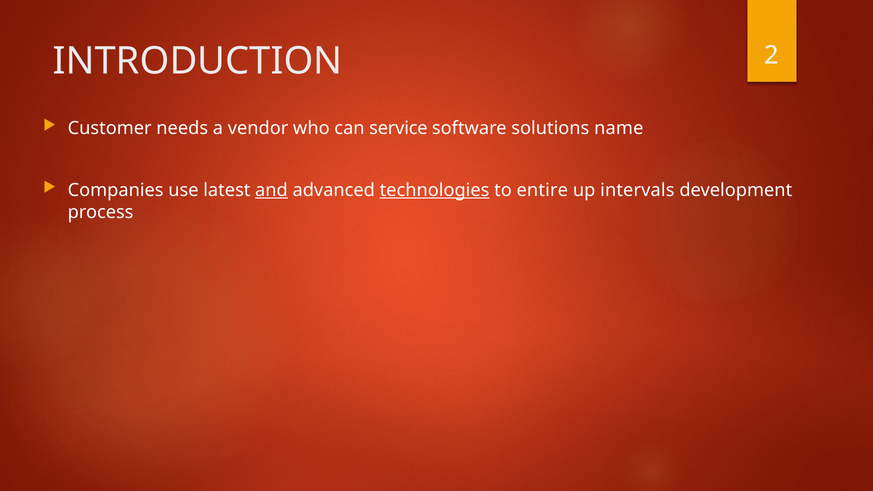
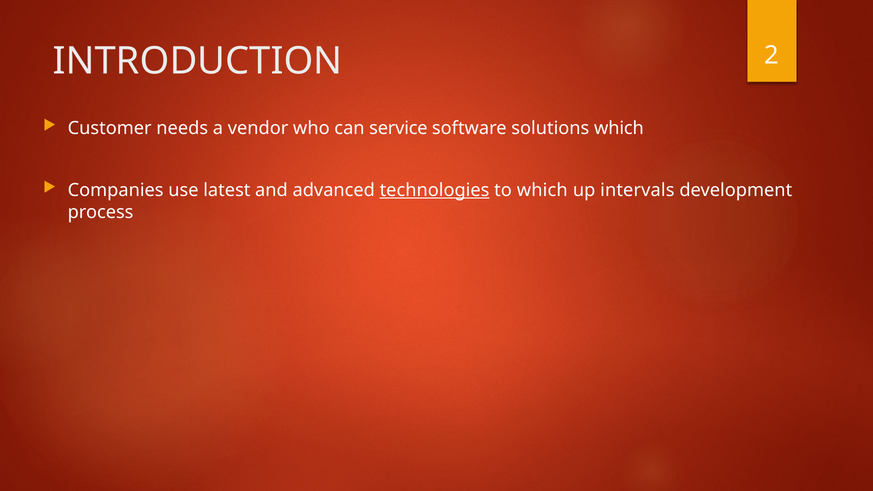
solutions name: name -> which (619, 128)
and underline: present -> none (271, 190)
to entire: entire -> which (542, 190)
